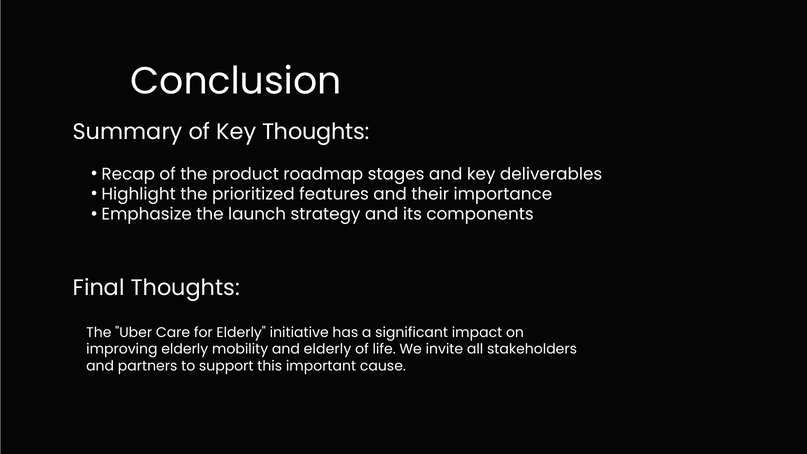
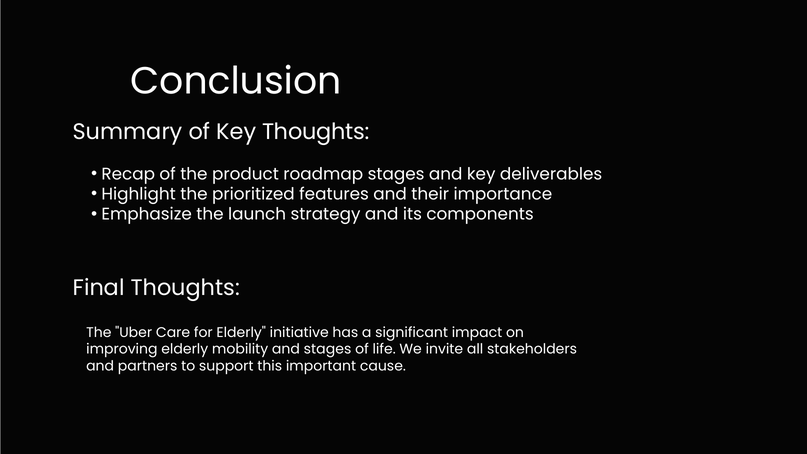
and elderly: elderly -> stages (328, 349)
